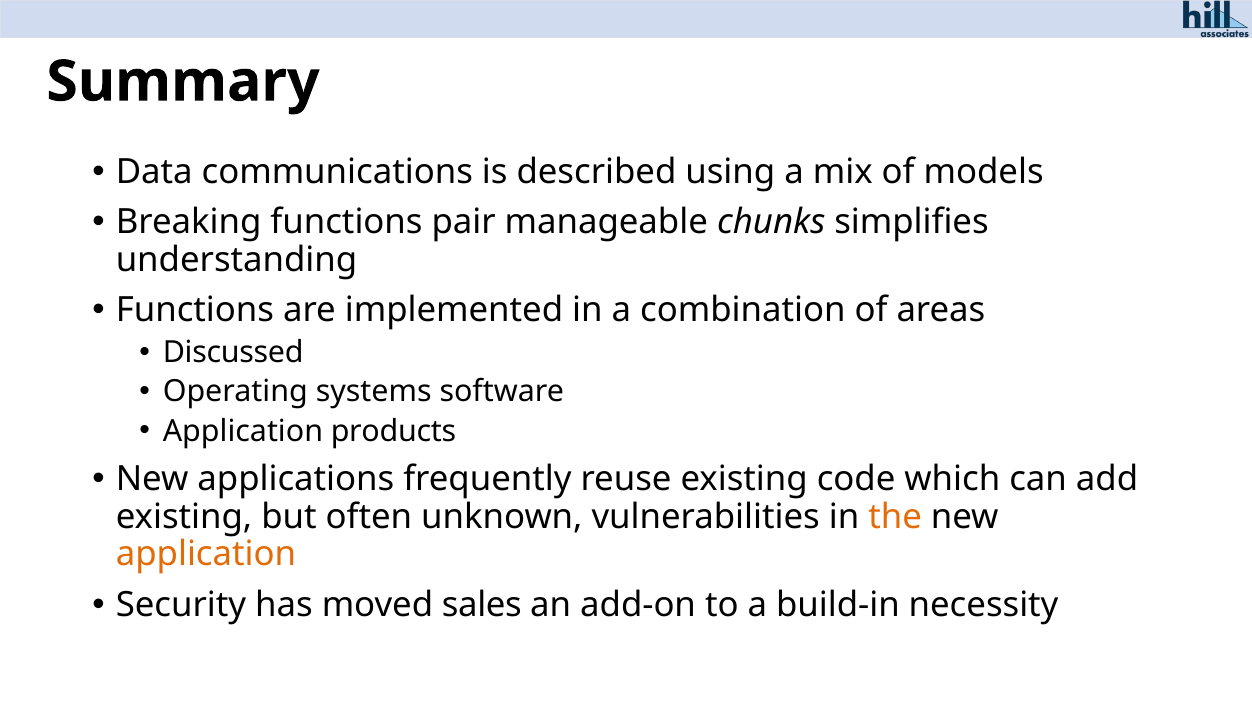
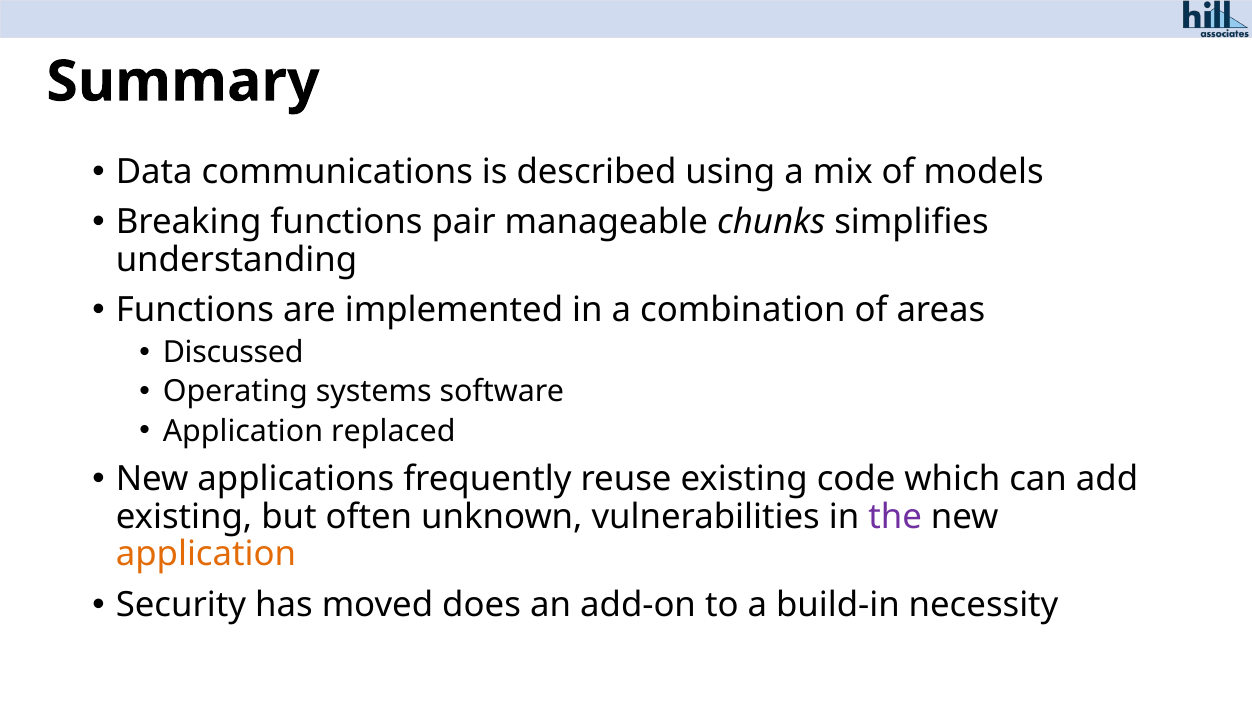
products: products -> replaced (393, 431)
the colour: orange -> purple (895, 517)
sales: sales -> does (482, 605)
